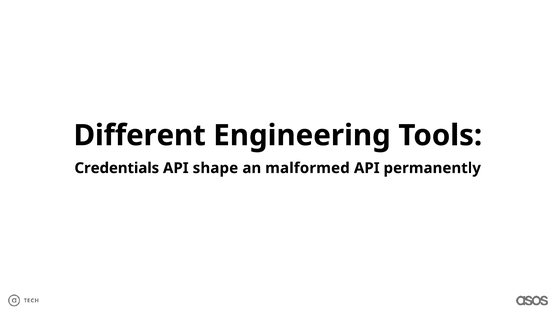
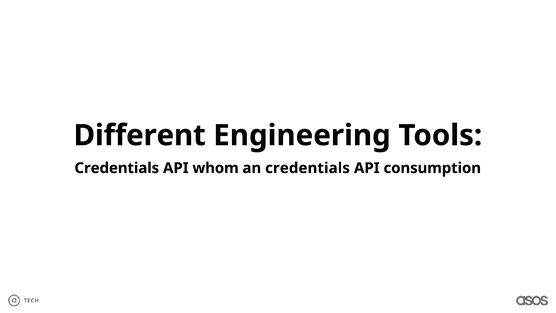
shape: shape -> whom (216, 168)
an malformed: malformed -> credentials (307, 168)
permanently: permanently -> consumption (432, 168)
